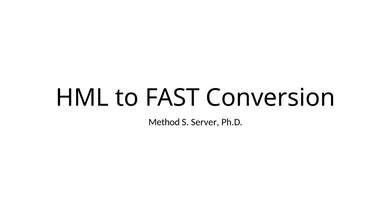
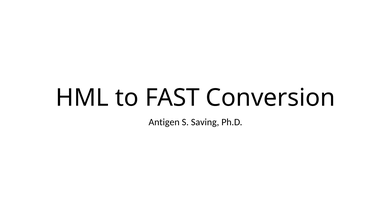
Method: Method -> Antigen (164, 122)
Server: Server -> Saving (205, 122)
